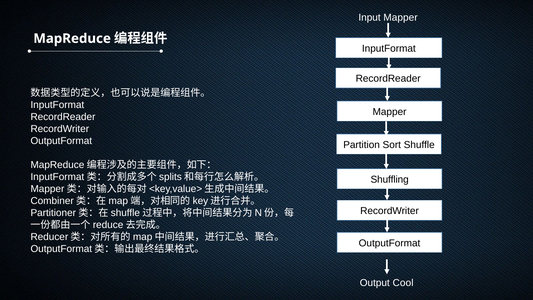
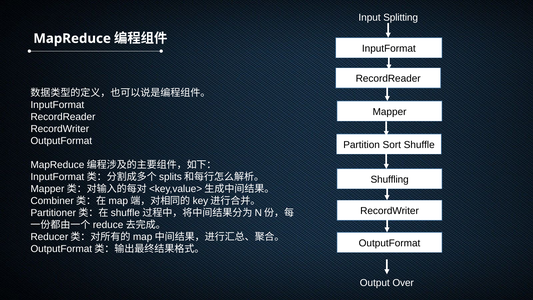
Input Mapper: Mapper -> Splitting (401, 17)
Cool: Cool -> Over (403, 283)
